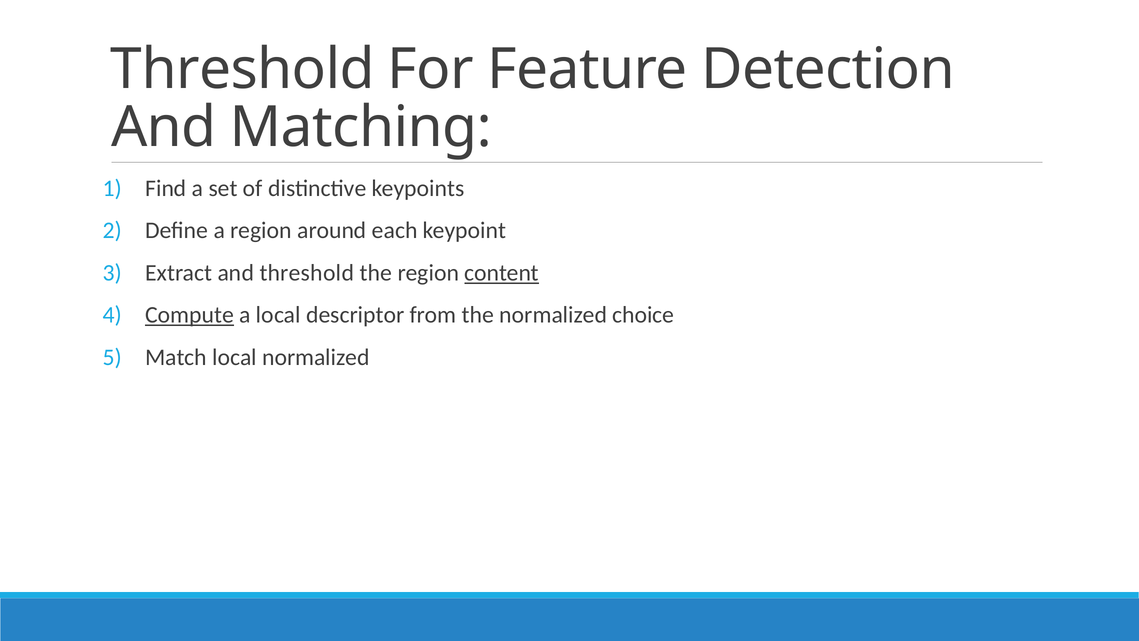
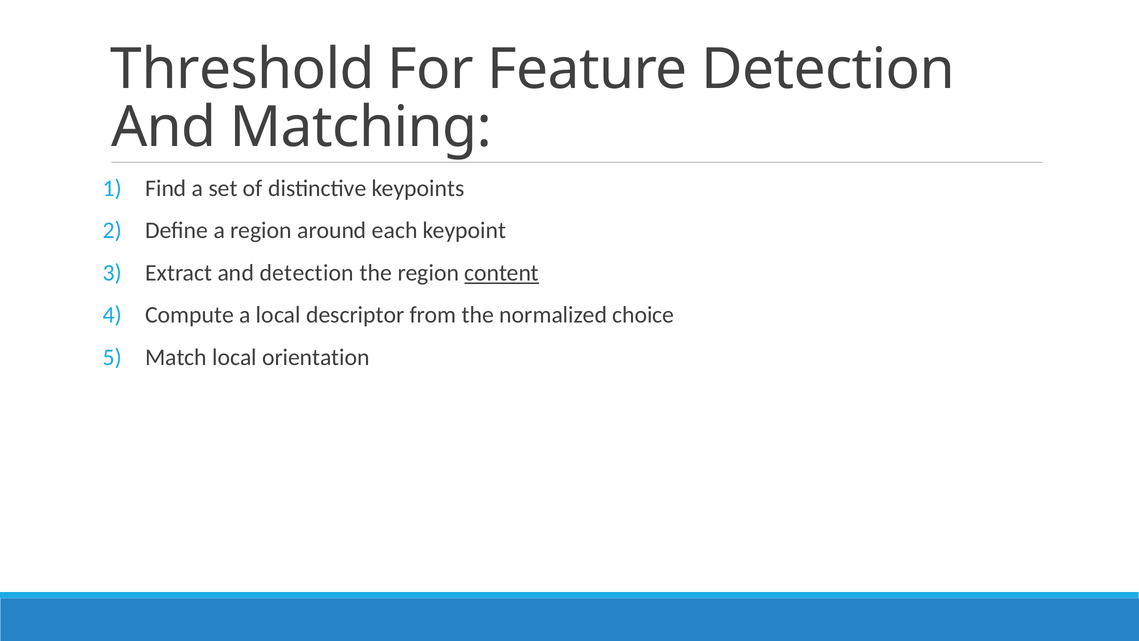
and threshold: threshold -> detection (307, 273)
Compute underline: present -> none (190, 315)
local normalized: normalized -> orientation (316, 357)
